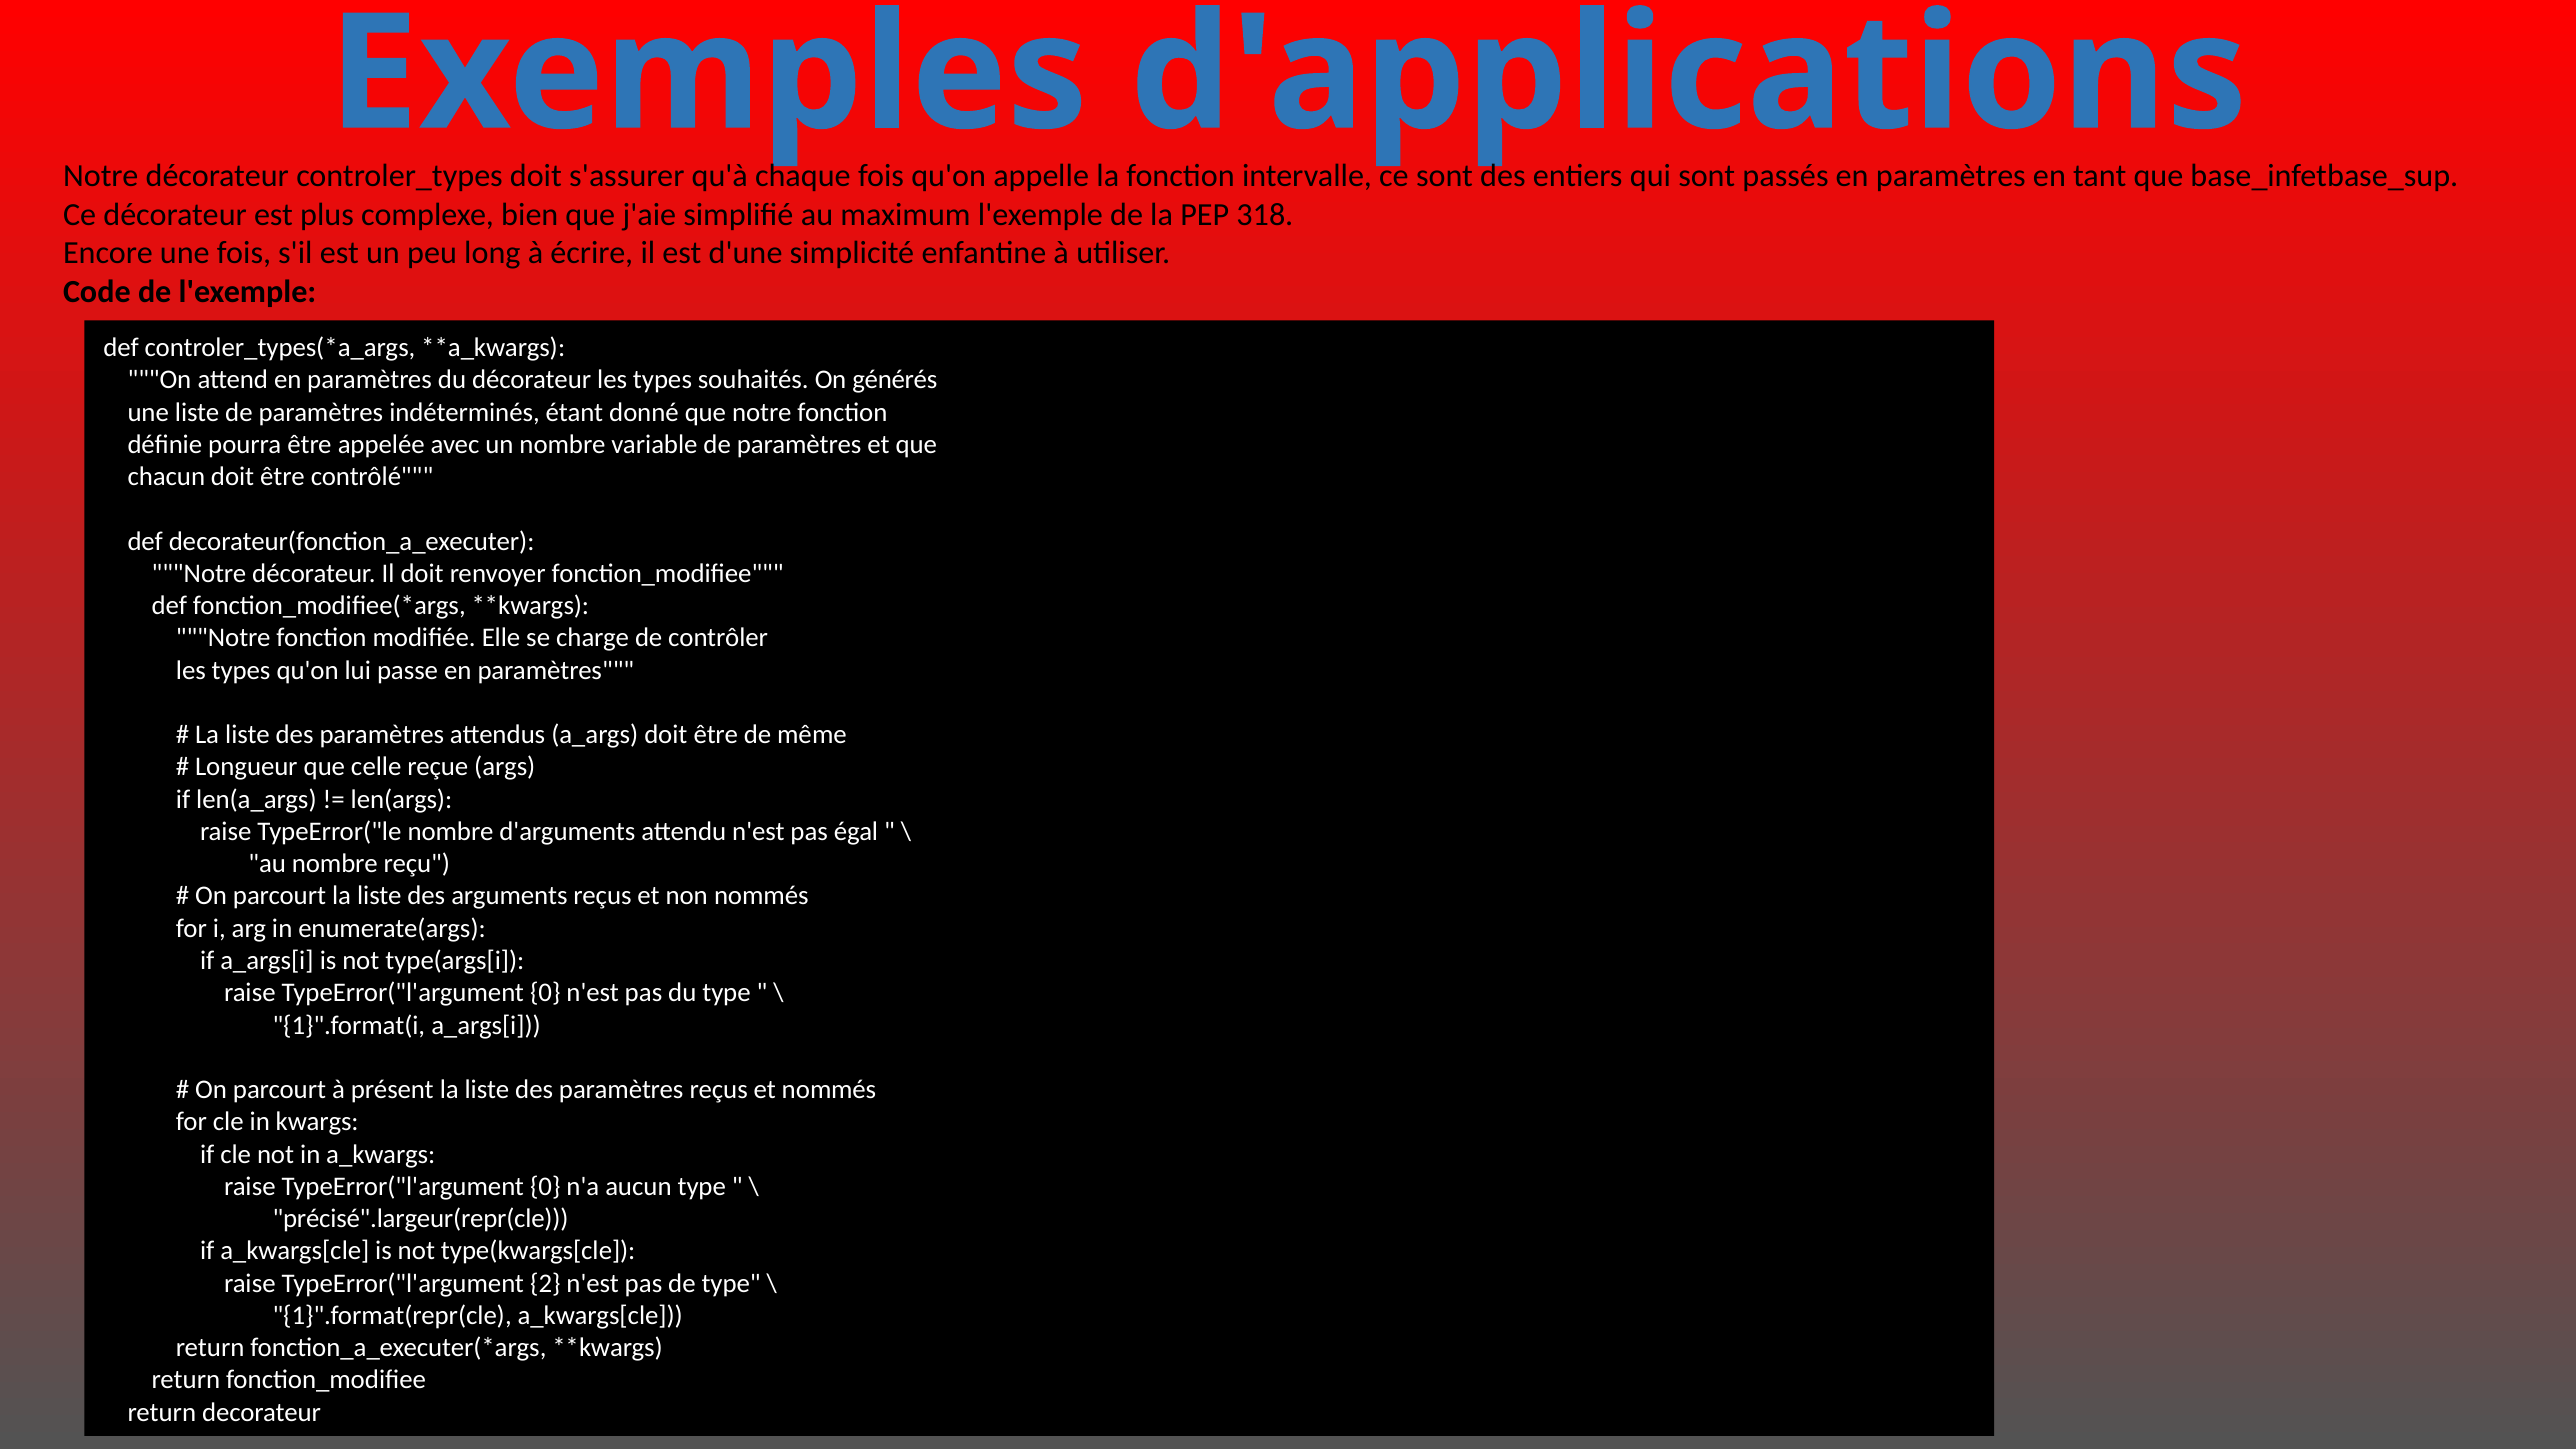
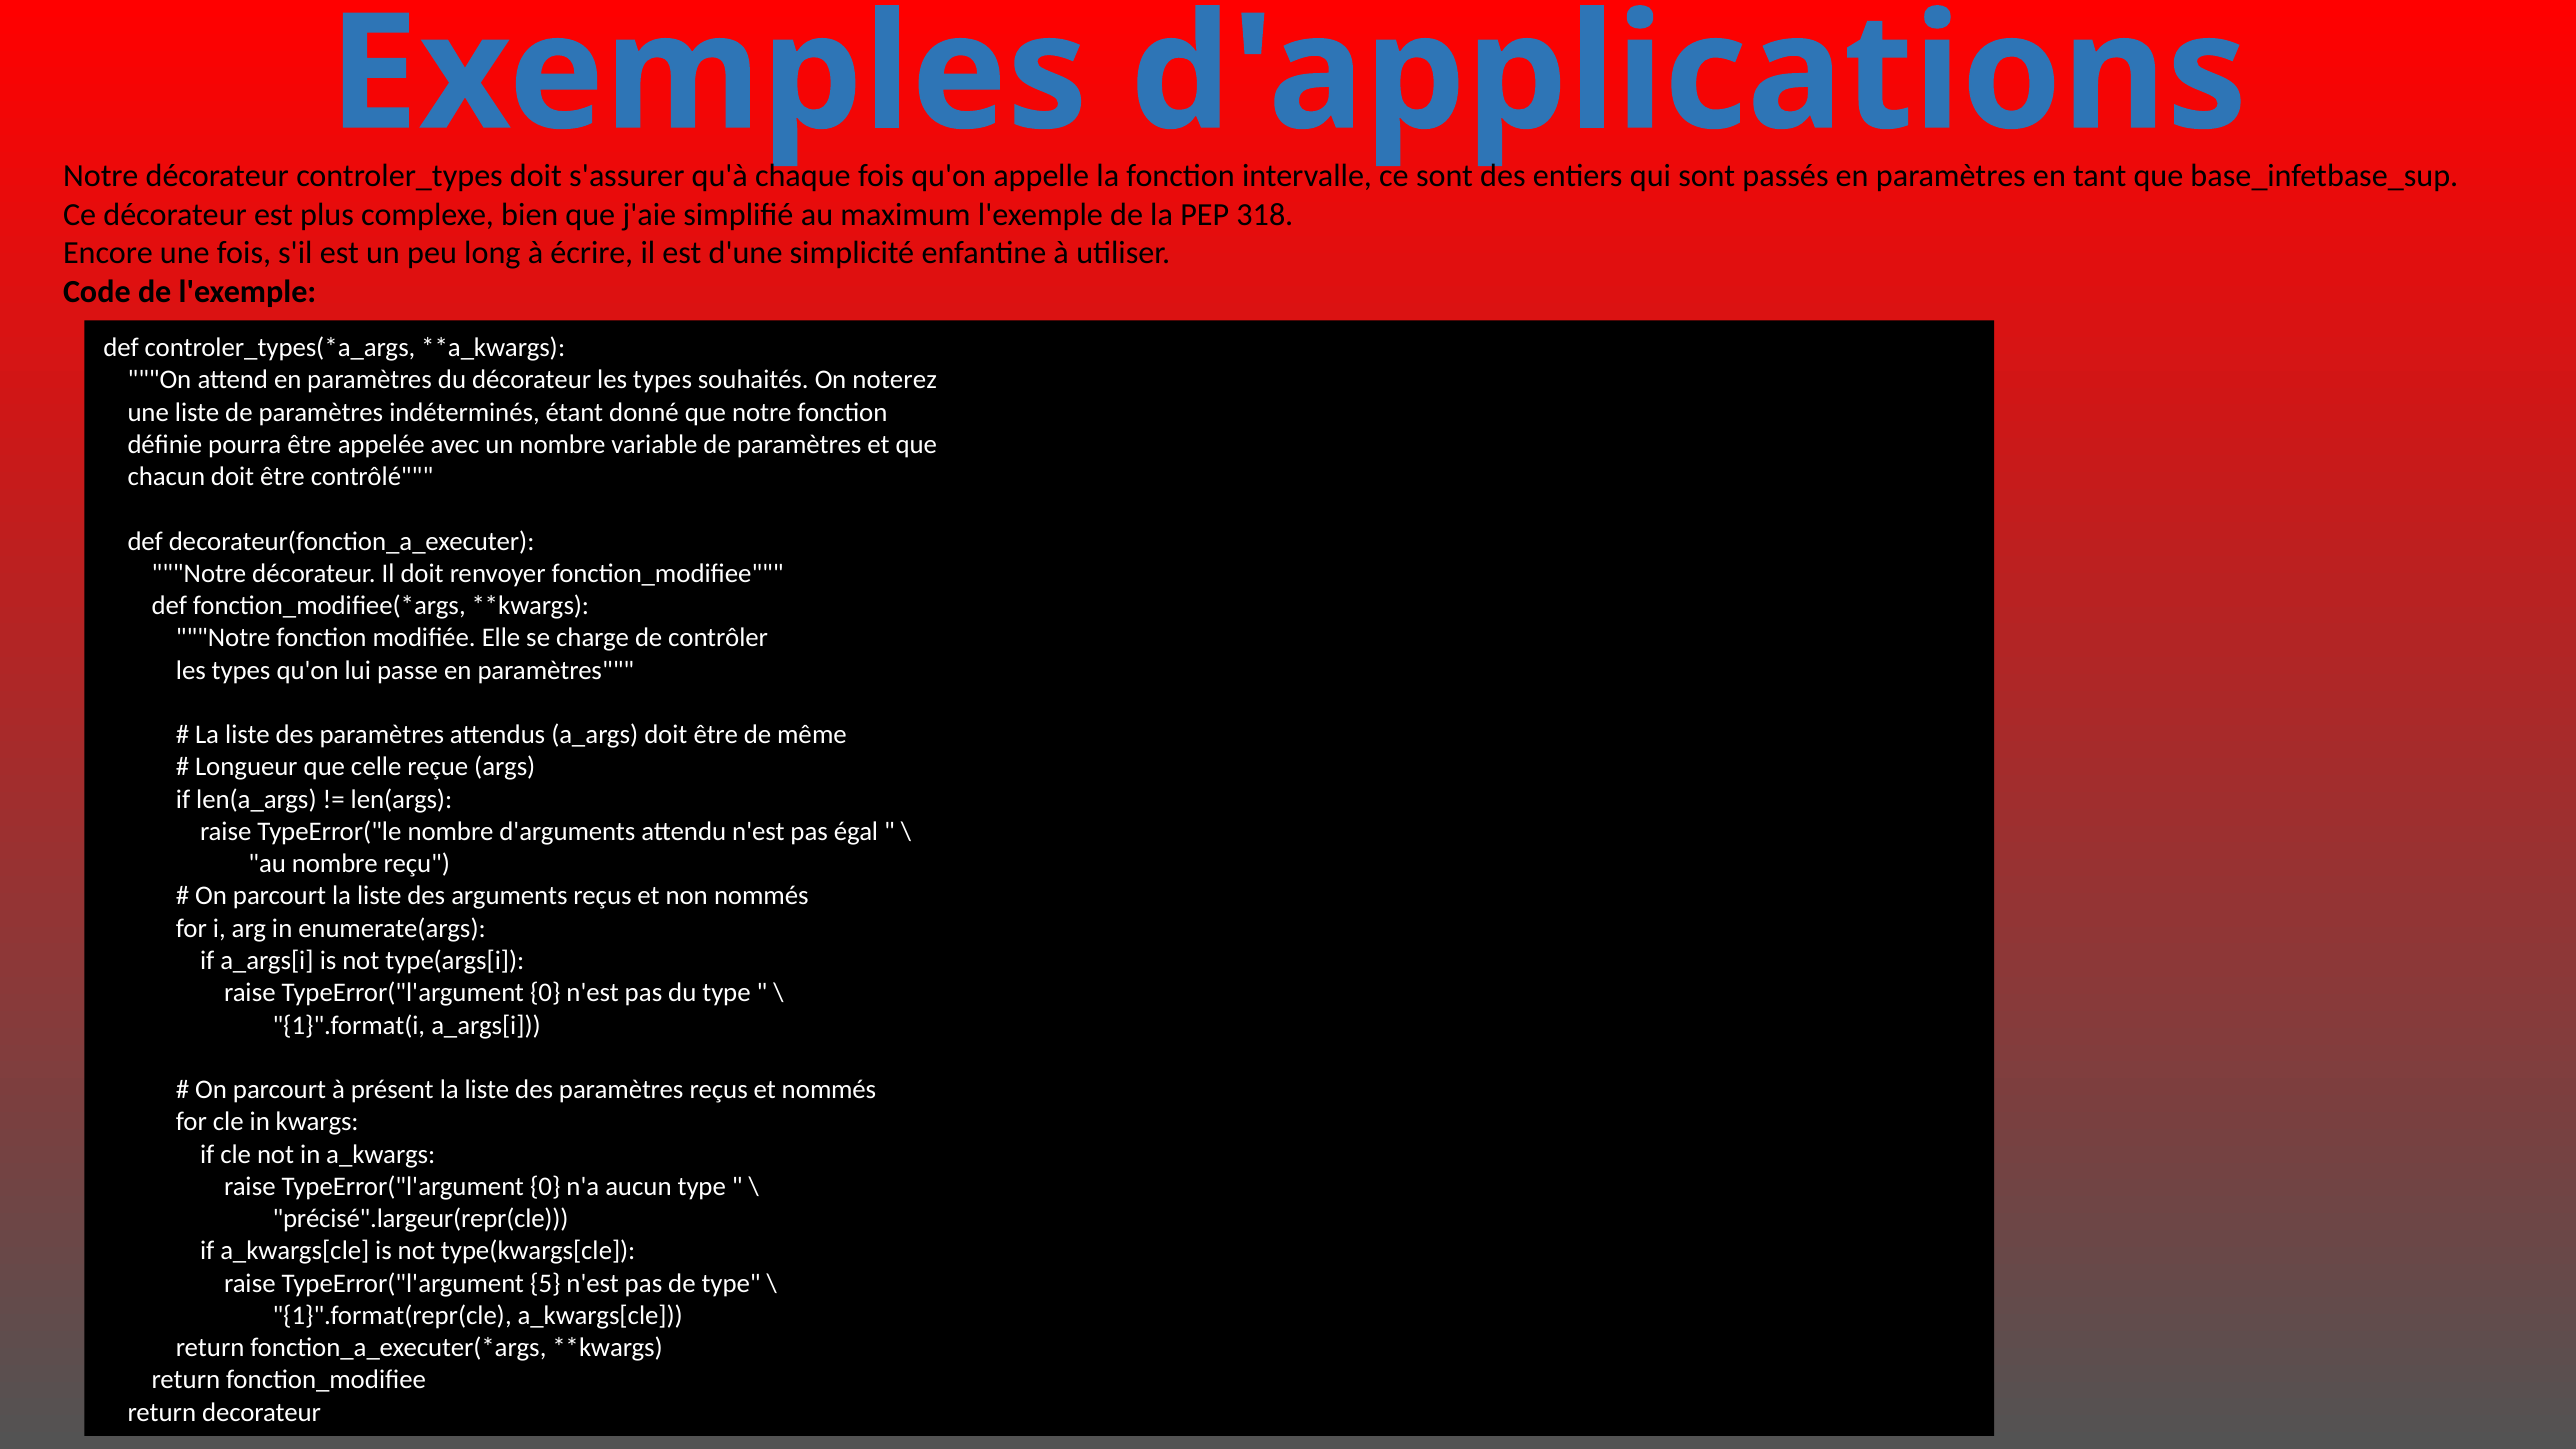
générés: générés -> noterez (895, 380)
2: 2 -> 5 (545, 1283)
